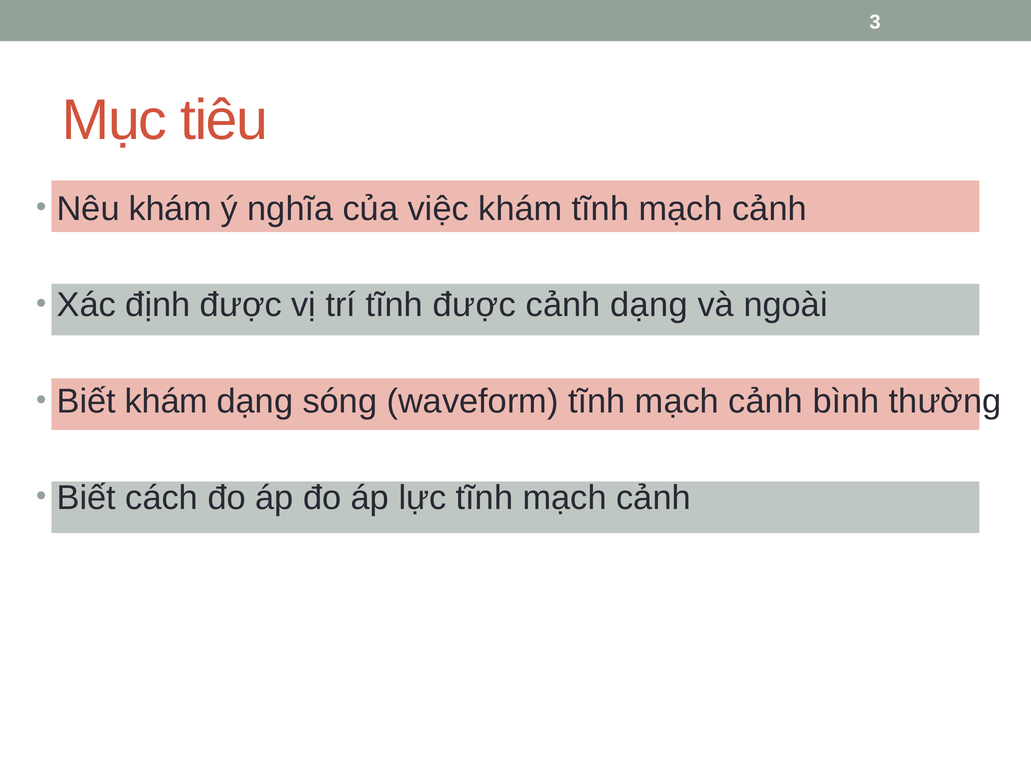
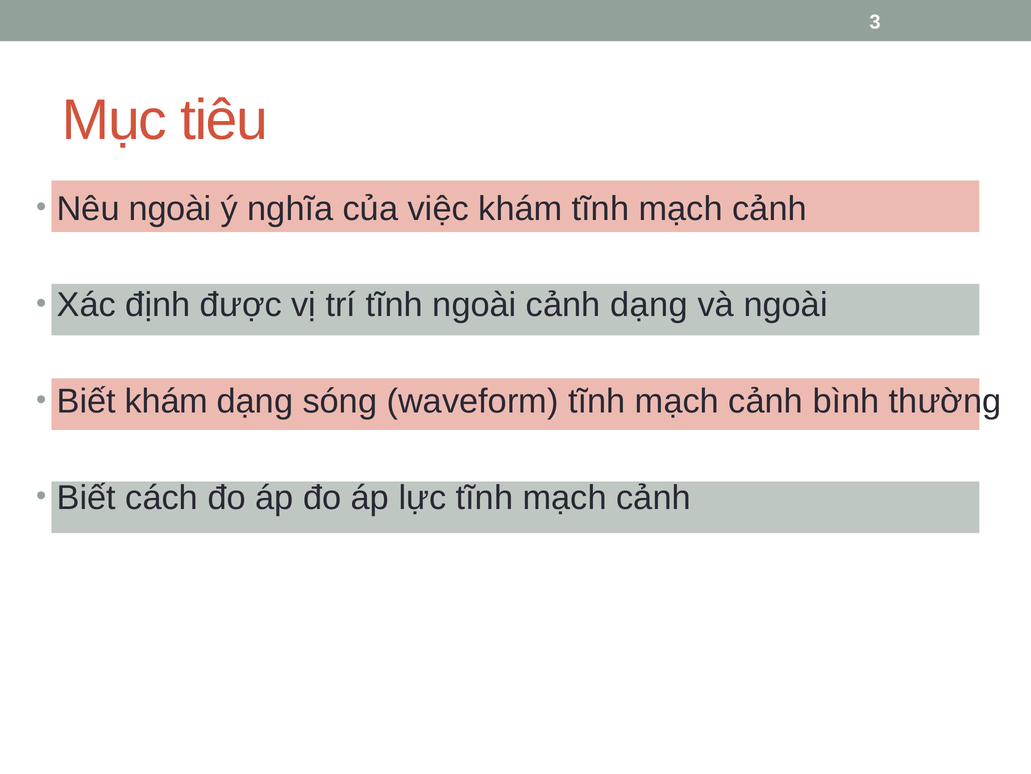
Nêu khám: khám -> ngoài (170, 209)
tĩnh được: được -> ngoài (474, 305)
